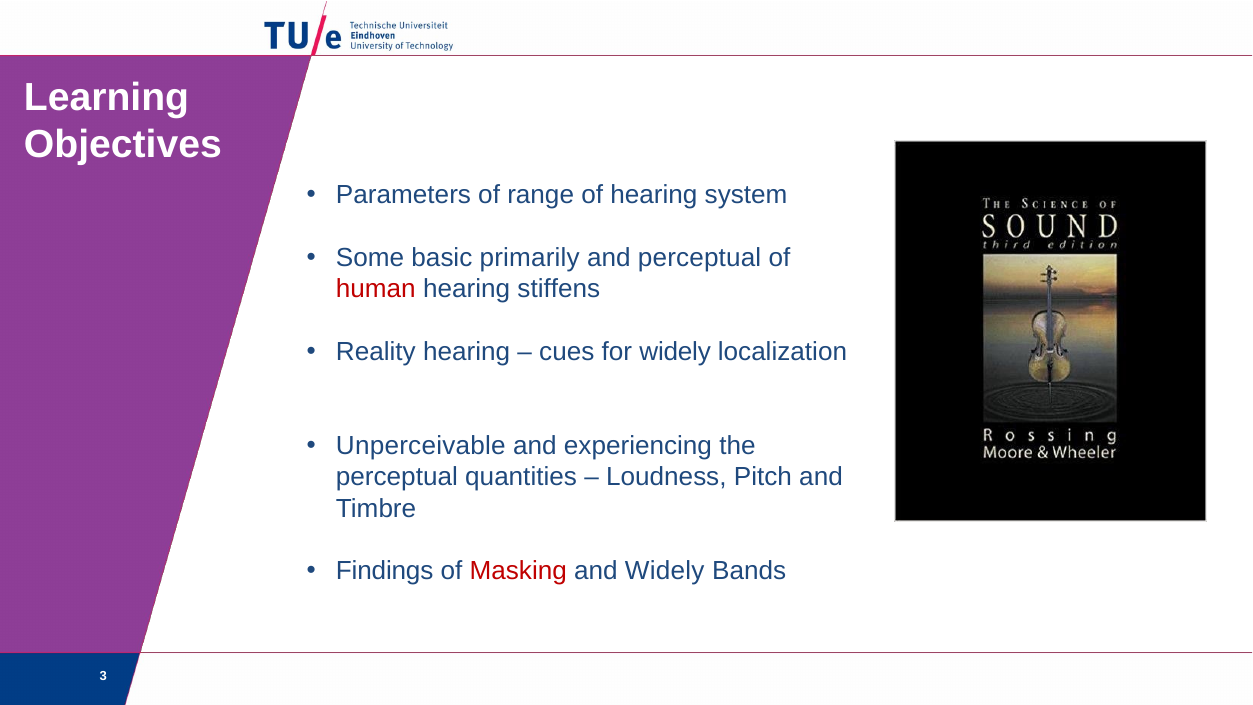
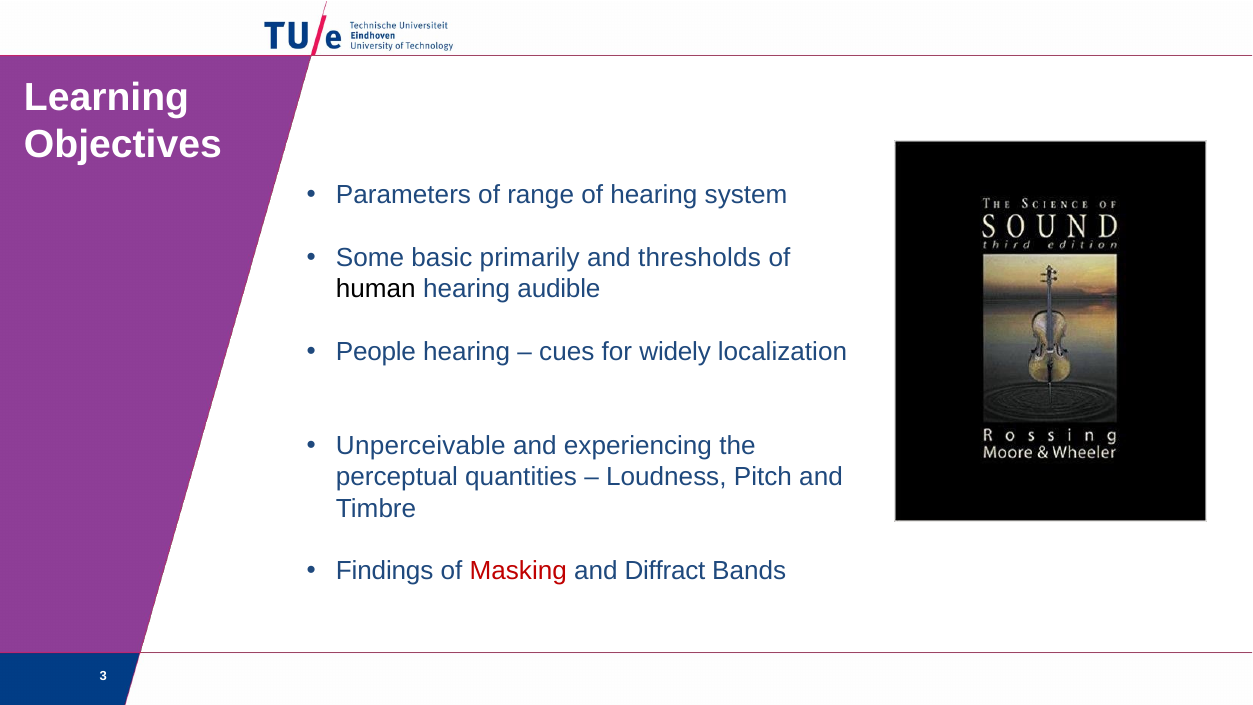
and perceptual: perceptual -> thresholds (700, 258)
human colour: red -> black (376, 289)
stiffens: stiffens -> audible (559, 289)
Reality: Reality -> People (376, 352)
and Widely: Widely -> Diffract (665, 571)
